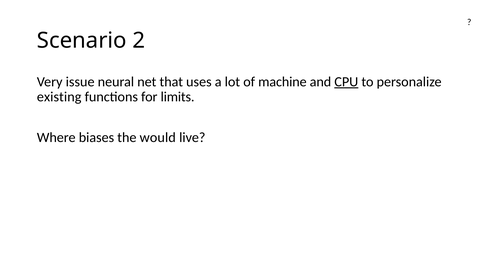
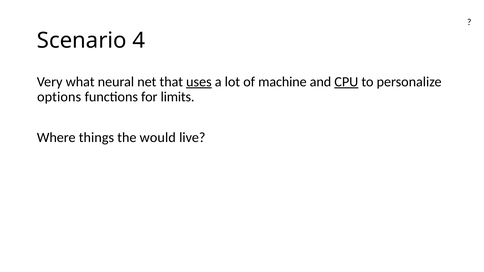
2: 2 -> 4 (139, 41)
issue: issue -> what (80, 82)
uses underline: none -> present (199, 82)
existing: existing -> options (59, 97)
biases: biases -> things (96, 138)
